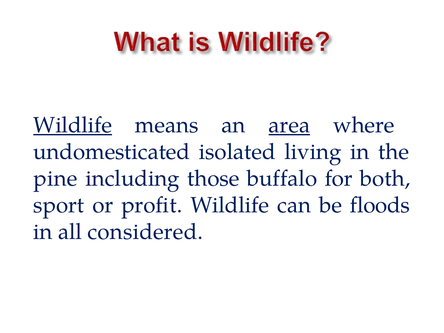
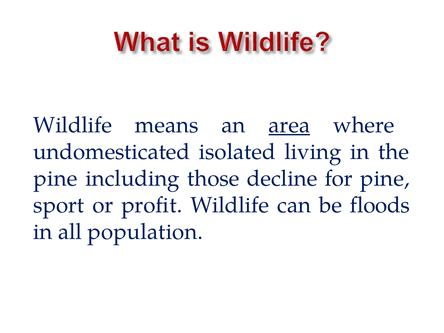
Wildlife underline: present -> none (73, 125)
buffalo: buffalo -> decline (282, 178)
for both: both -> pine (385, 178)
considered: considered -> population (145, 232)
